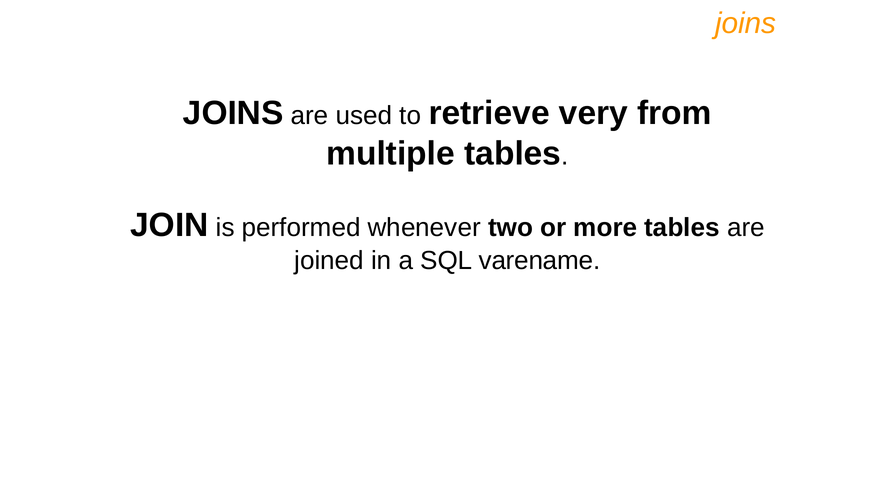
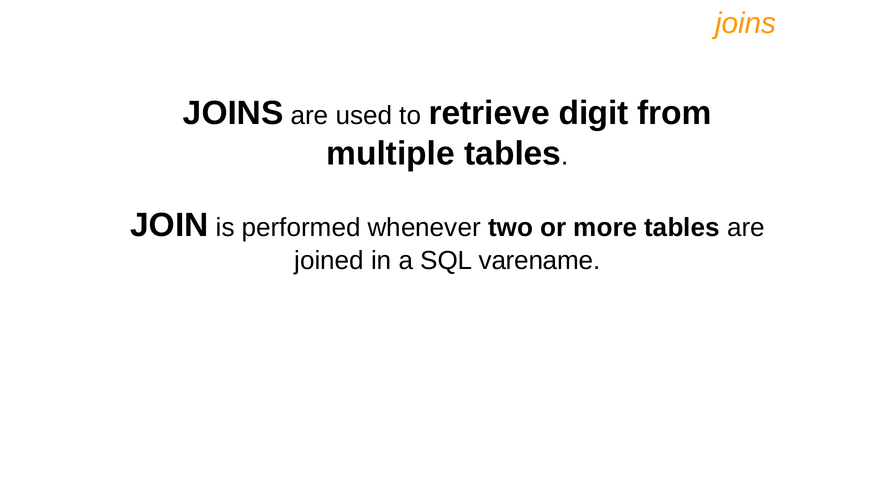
very: very -> digit (594, 113)
